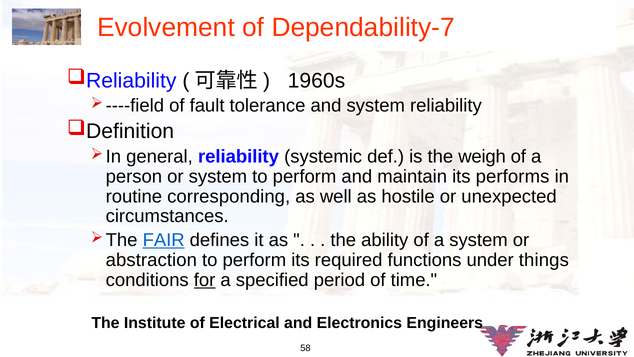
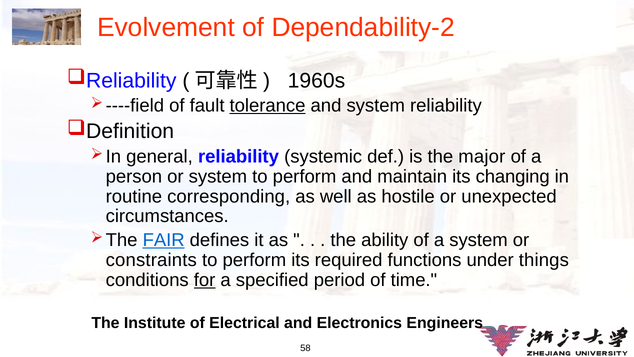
Dependability-7: Dependability-7 -> Dependability-2 (363, 27)
tolerance underline: none -> present (268, 106)
weigh: weigh -> major (482, 156)
performs: performs -> changing (513, 176)
abstraction: abstraction -> constraints (151, 260)
